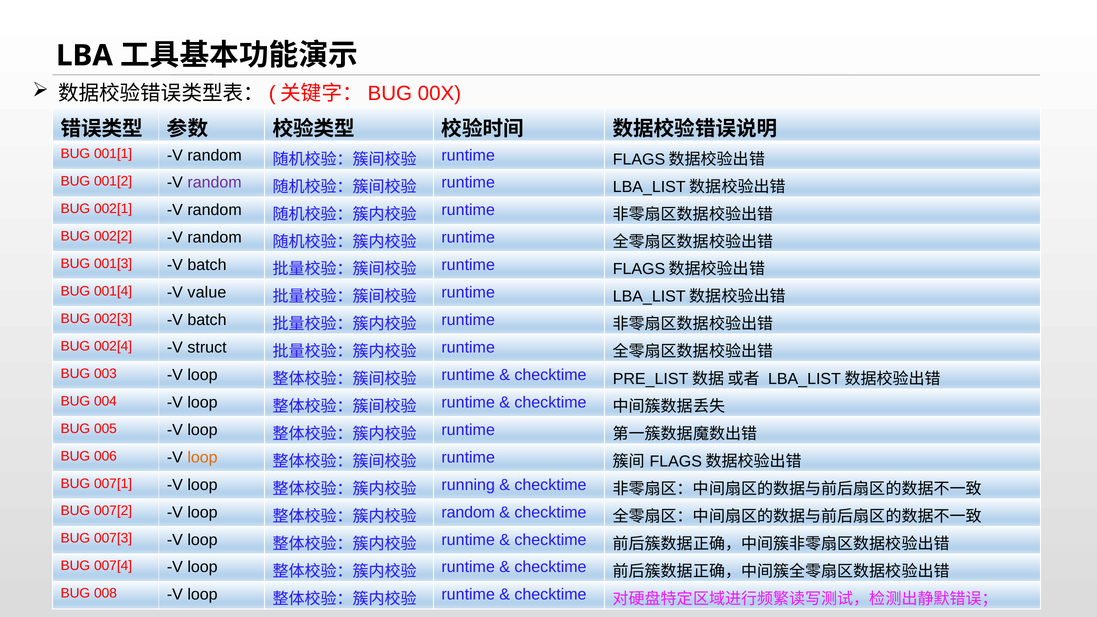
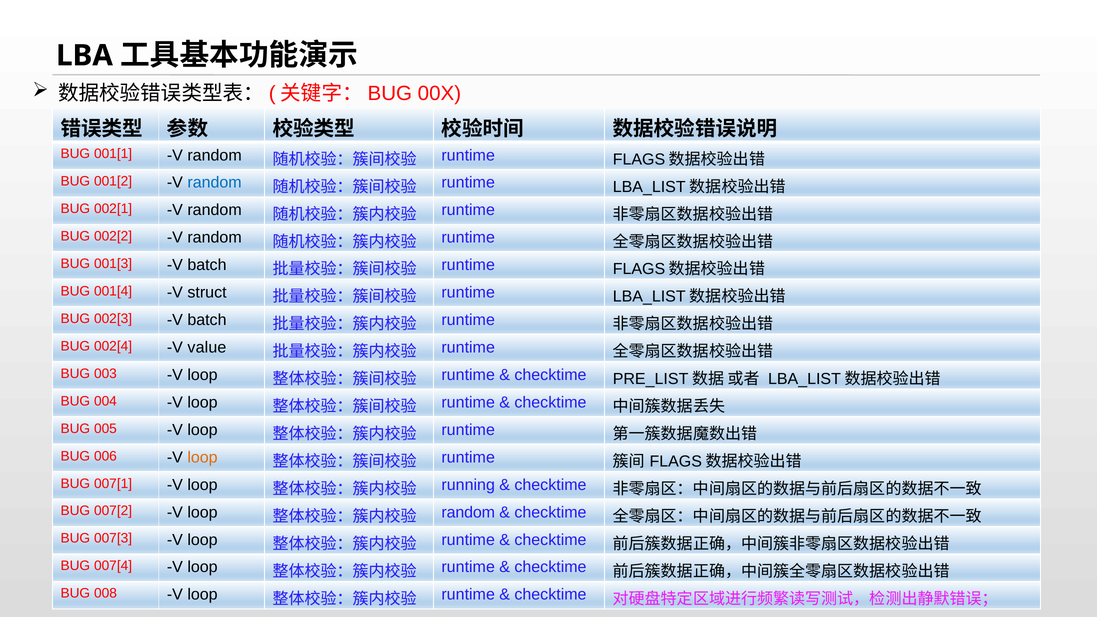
random colour: purple -> blue (215, 183)
value: value -> struct (207, 293)
struct: struct -> value (207, 348)
